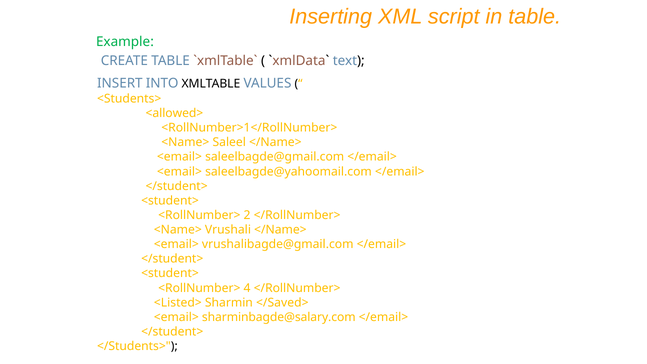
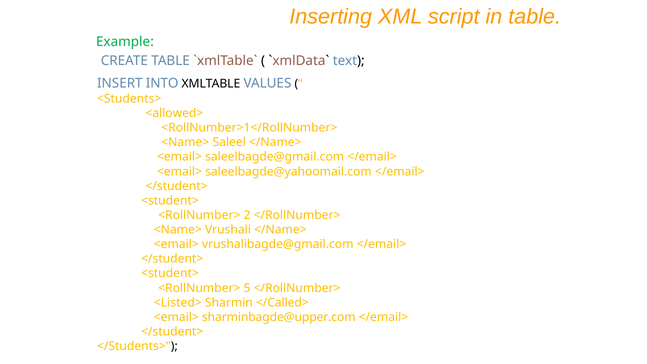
4: 4 -> 5 (247, 288)
</Saved>: </Saved> -> </Called> (282, 303)
sharminbagde@salary.com: sharminbagde@salary.com -> sharminbagde@upper.com (279, 317)
